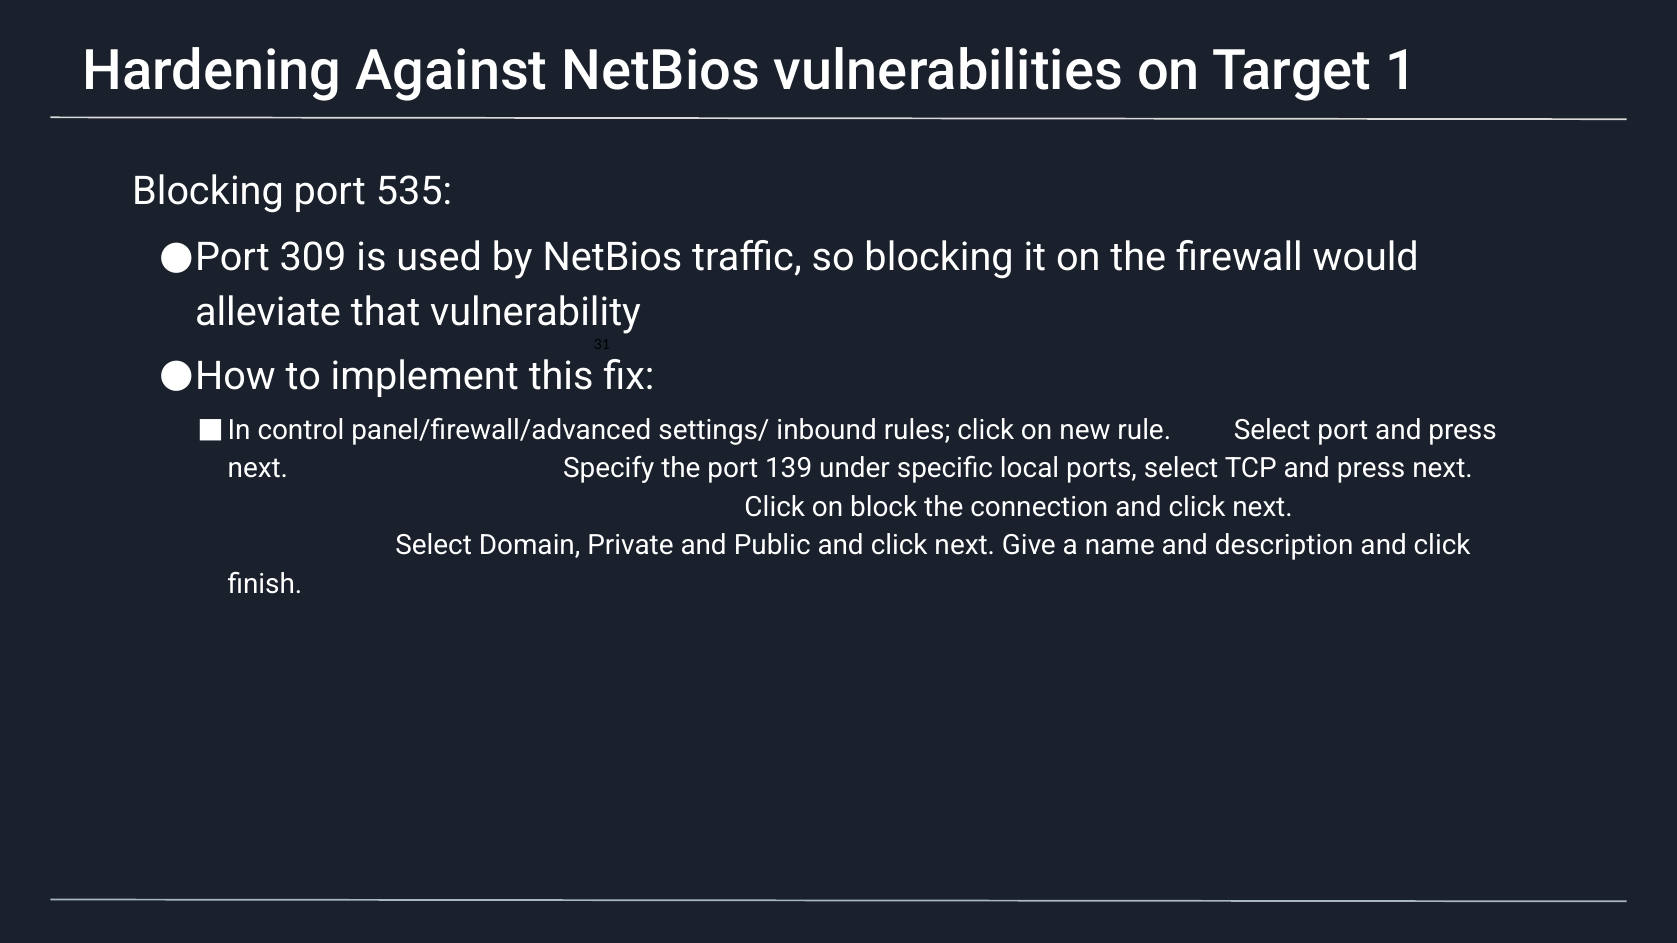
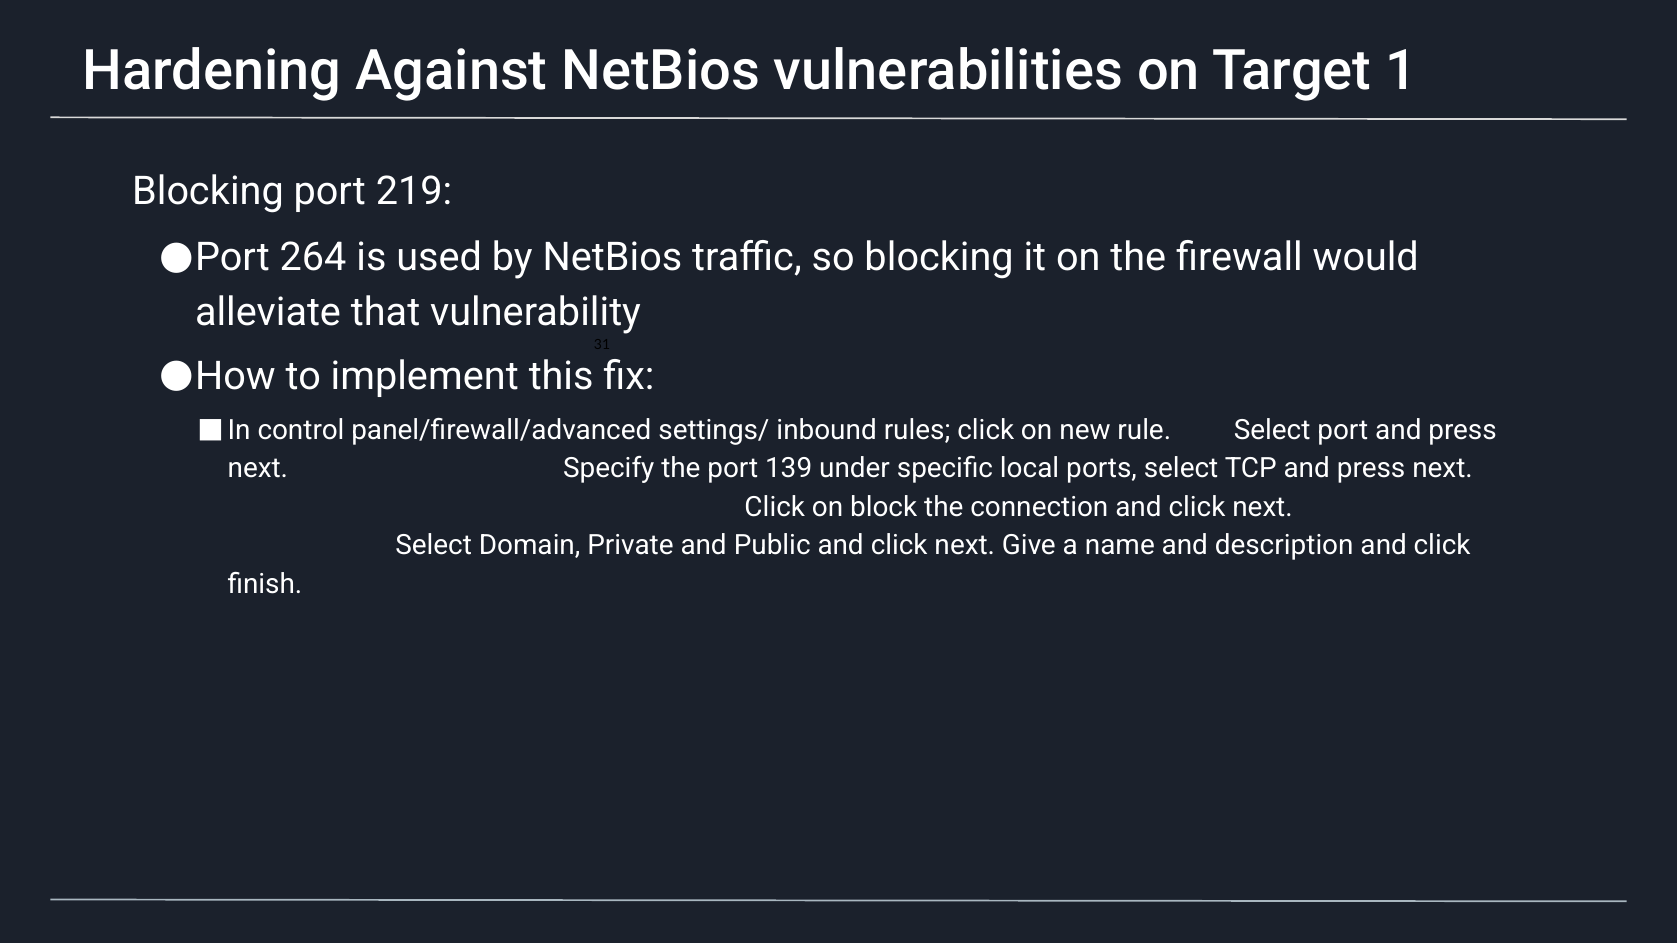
535: 535 -> 219 (414, 191)
309: 309 -> 264 (313, 258)
